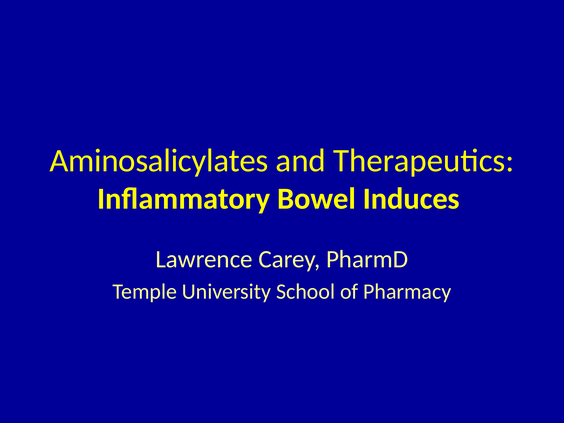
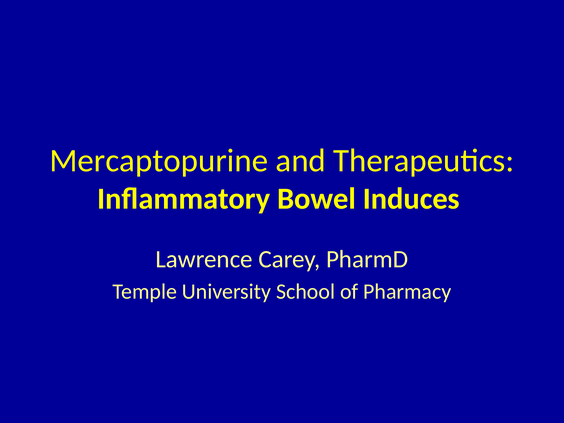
Aminosalicylates: Aminosalicylates -> Mercaptopurine (159, 161)
